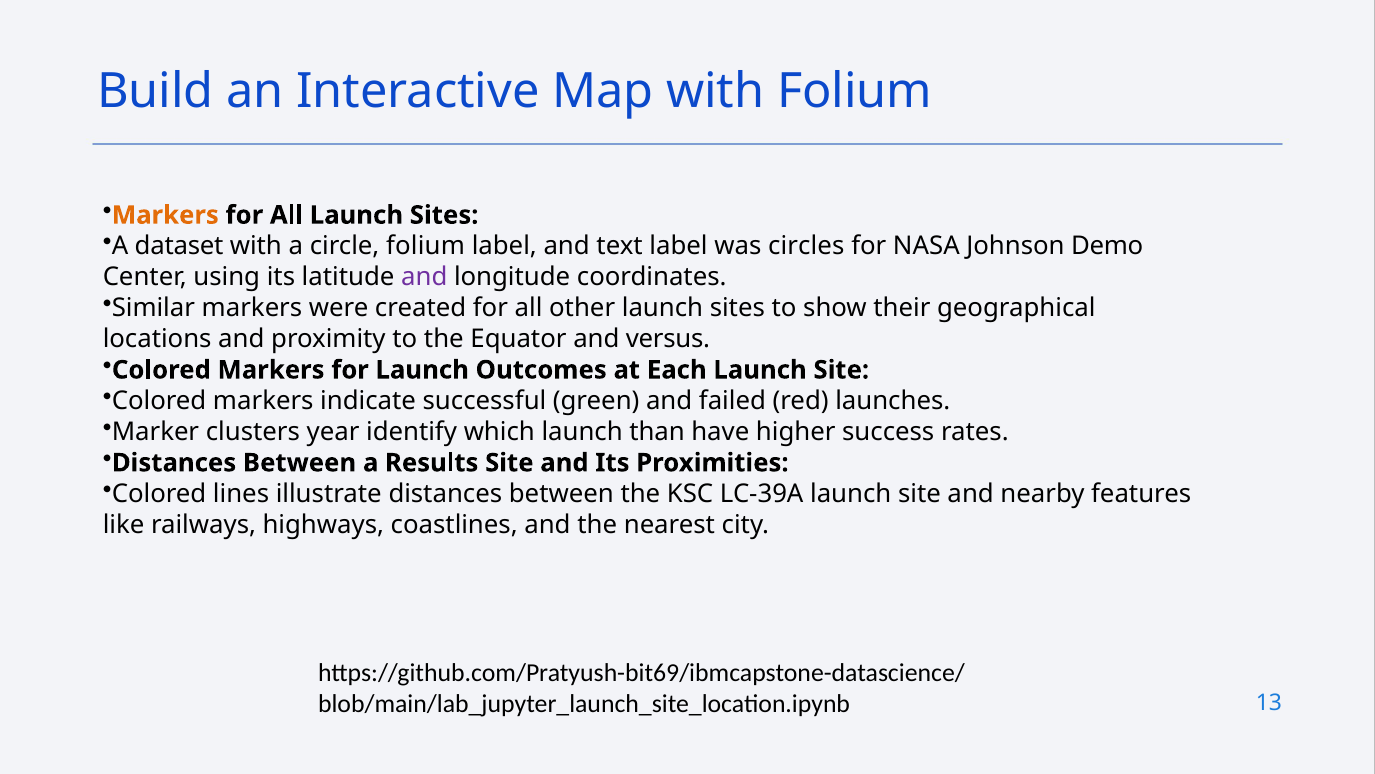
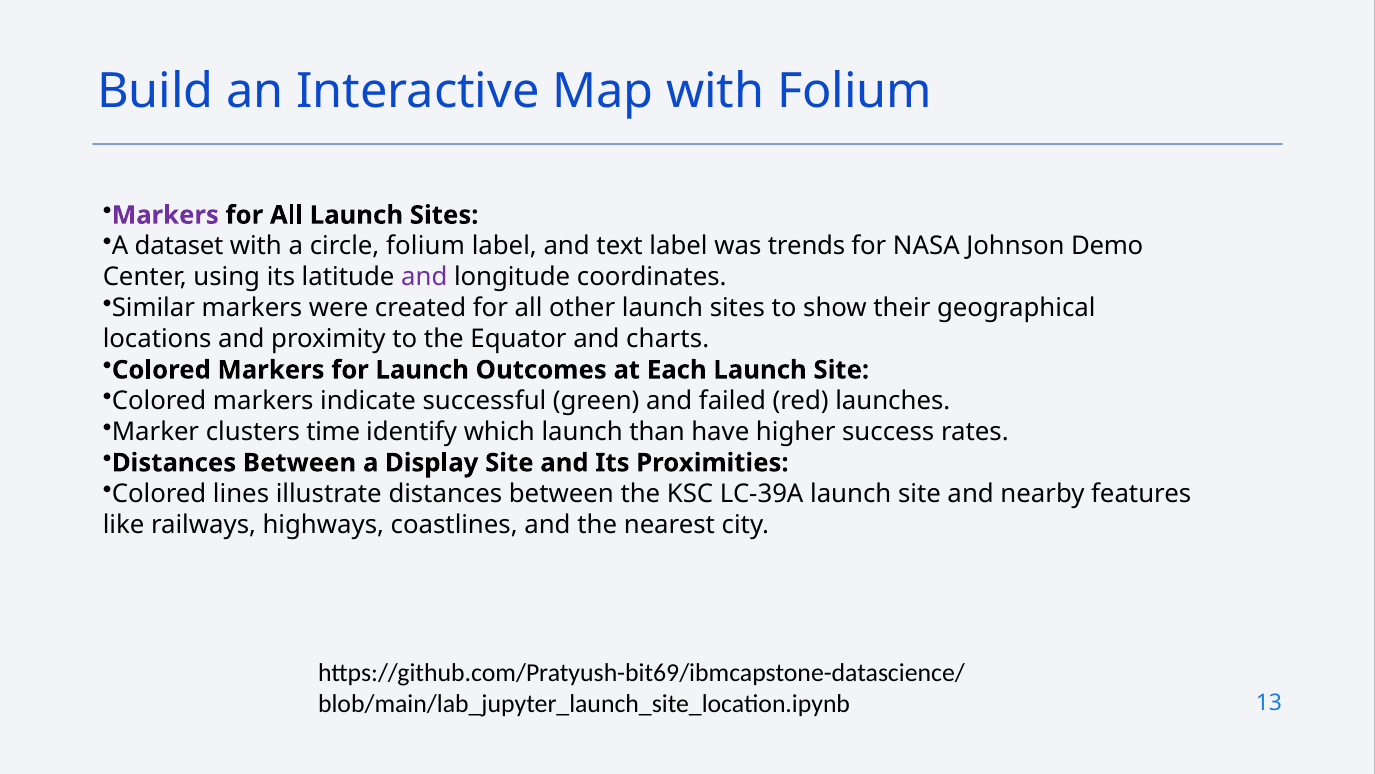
Markers colour: orange -> purple (165, 215)
circles: circles -> trends (806, 246)
versus: versus -> charts (668, 339)
year: year -> time (333, 432)
Results: Results -> Display (432, 463)
